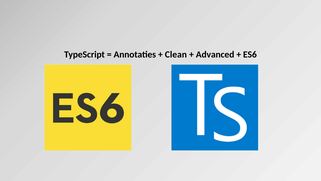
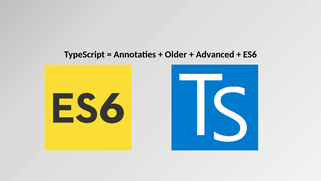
Clean: Clean -> Older (176, 54)
